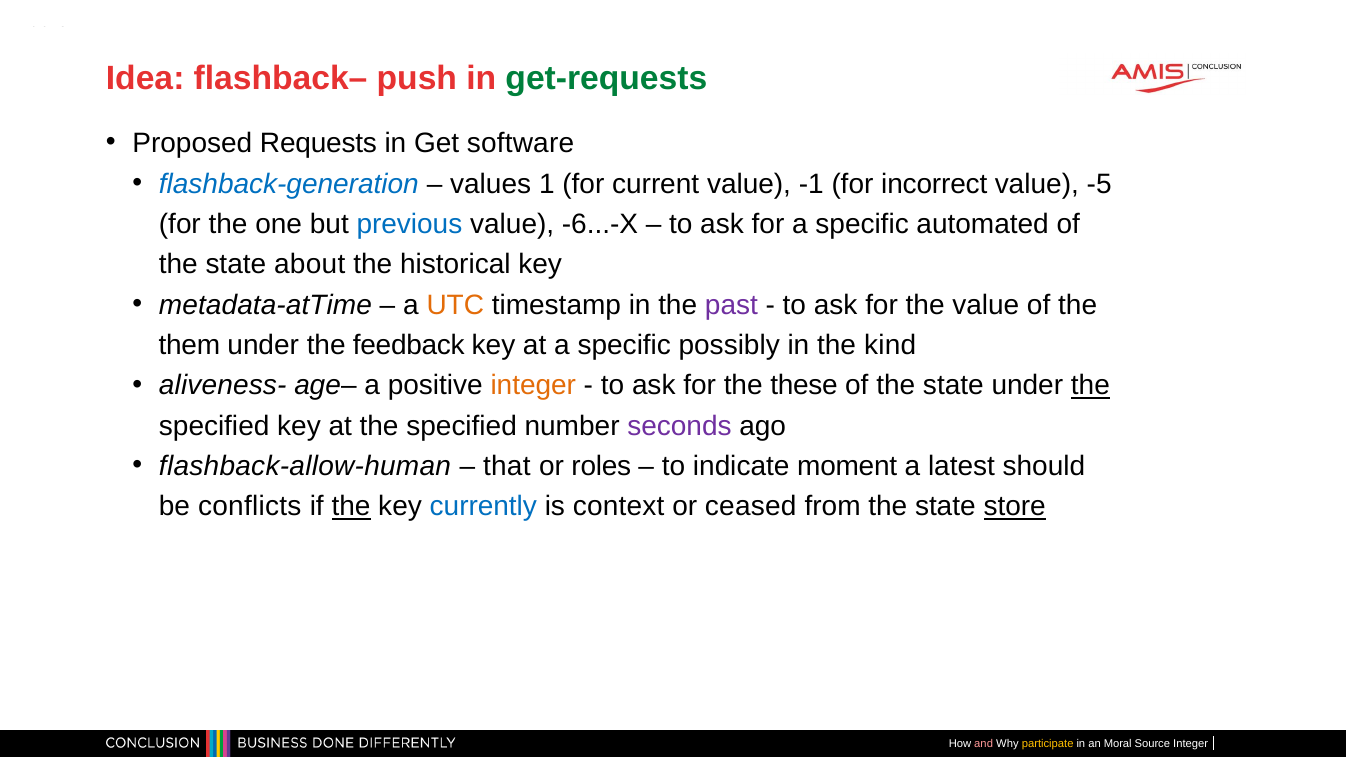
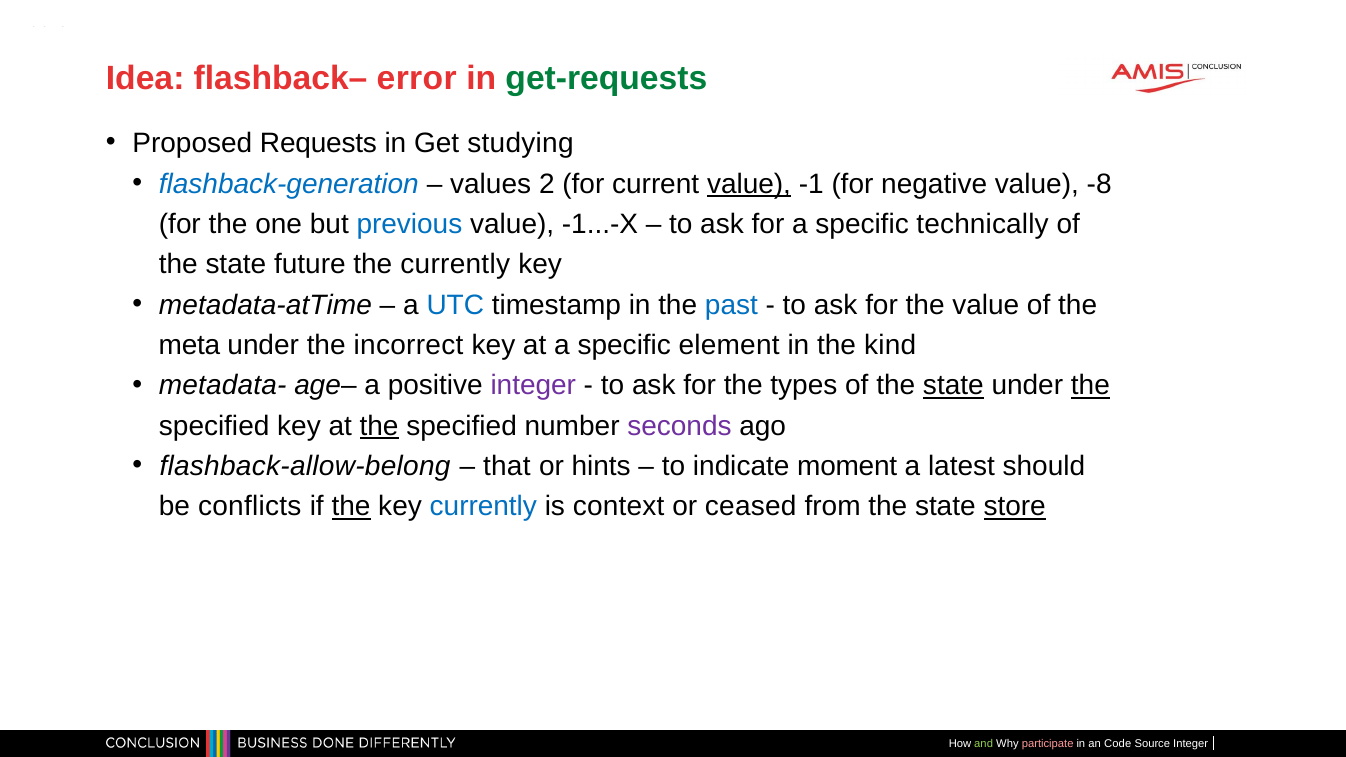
push: push -> error (417, 79)
software: software -> studying (520, 143)
1: 1 -> 2 (547, 184)
value underline: none -> present (749, 184)
incorrect: incorrect -> negative (934, 184)
-5: -5 -> -8 (1099, 184)
-6...-X: -6...-X -> -1...-X (600, 224)
automated: automated -> technically (983, 224)
about: about -> future (310, 265)
the historical: historical -> currently (455, 265)
UTC colour: orange -> blue (455, 305)
past colour: purple -> blue (731, 305)
them: them -> meta (189, 345)
feedback: feedback -> incorrect (409, 345)
possibly: possibly -> element (729, 345)
aliveness-: aliveness- -> metadata- (223, 386)
integer colour: orange -> purple (533, 386)
these: these -> types (804, 386)
state underline: none -> present (953, 386)
the underline: none -> present (379, 426)
flashback-allow-human: flashback-allow-human -> flashback-allow-belong (305, 466)
roles: roles -> hints (601, 466)
and colour: pink -> light green (984, 744)
participate colour: yellow -> pink (1048, 744)
Moral: Moral -> Code (1118, 744)
